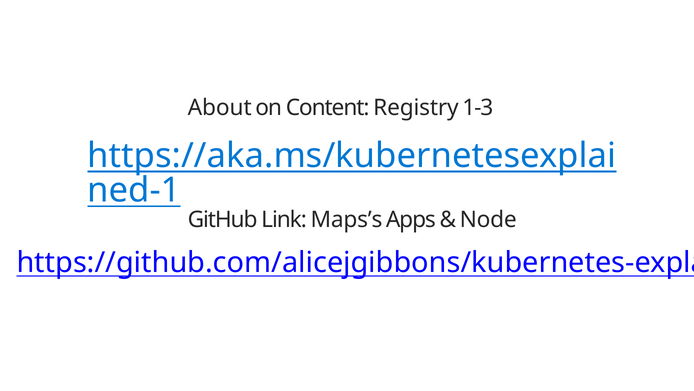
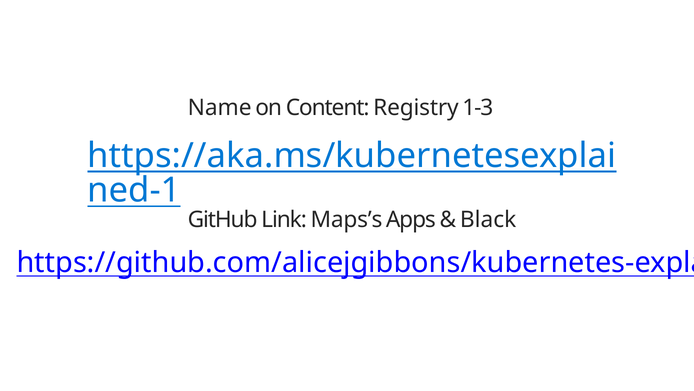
About: About -> Name (220, 108)
Node: Node -> Black (488, 220)
